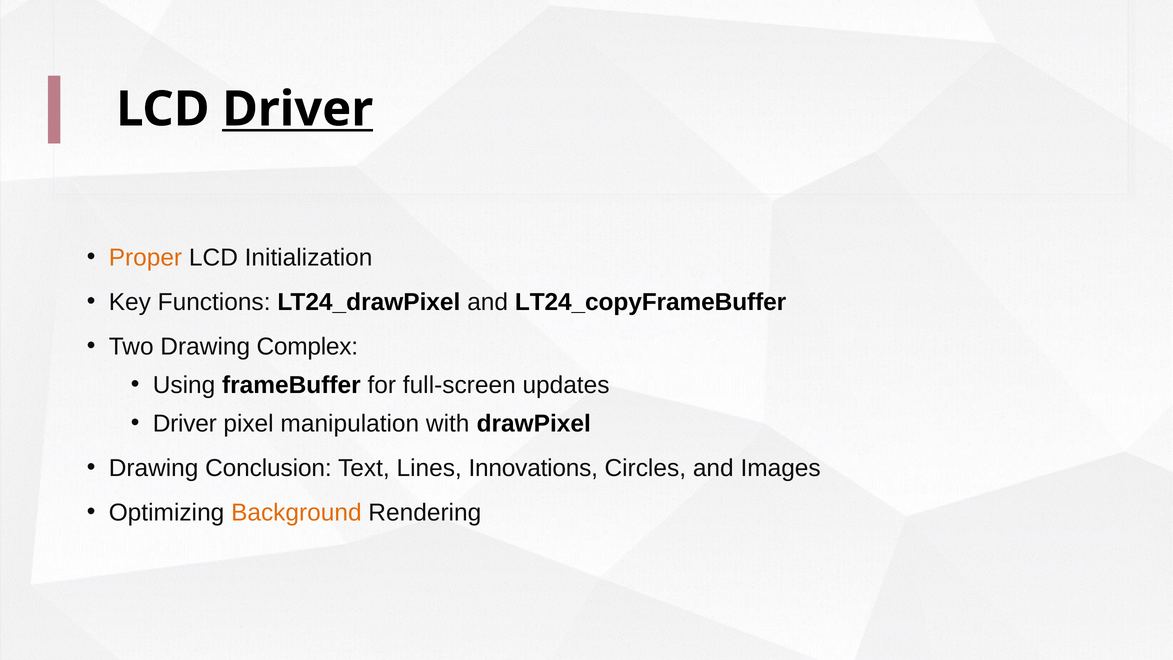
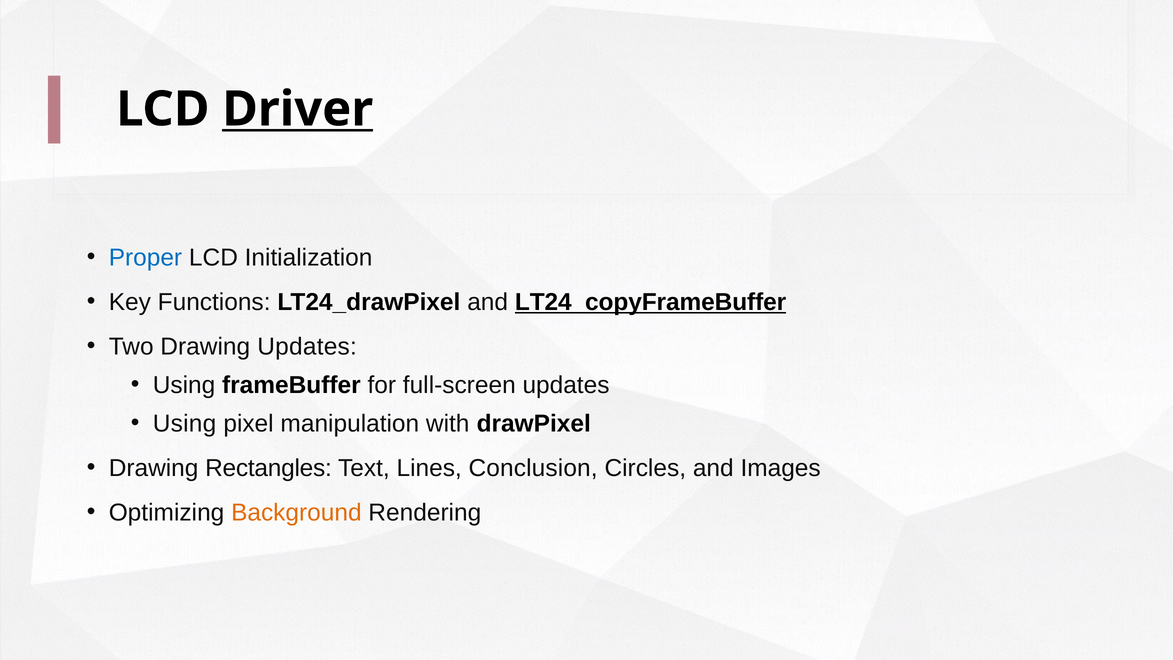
Proper colour: orange -> blue (145, 258)
LT24_copyFrameBuffer underline: none -> present (651, 302)
Drawing Complex: Complex -> Updates (307, 347)
Driver: Driver -> Using (185, 423)
Conclusion: Conclusion -> Rectangles (269, 468)
Innovations: Innovations -> Conclusion (533, 468)
